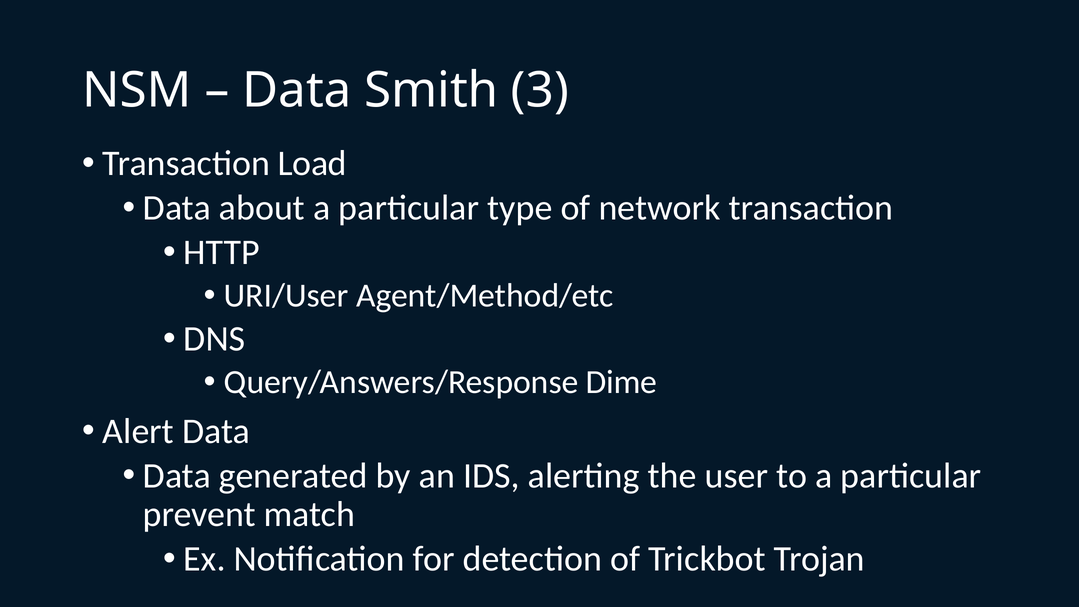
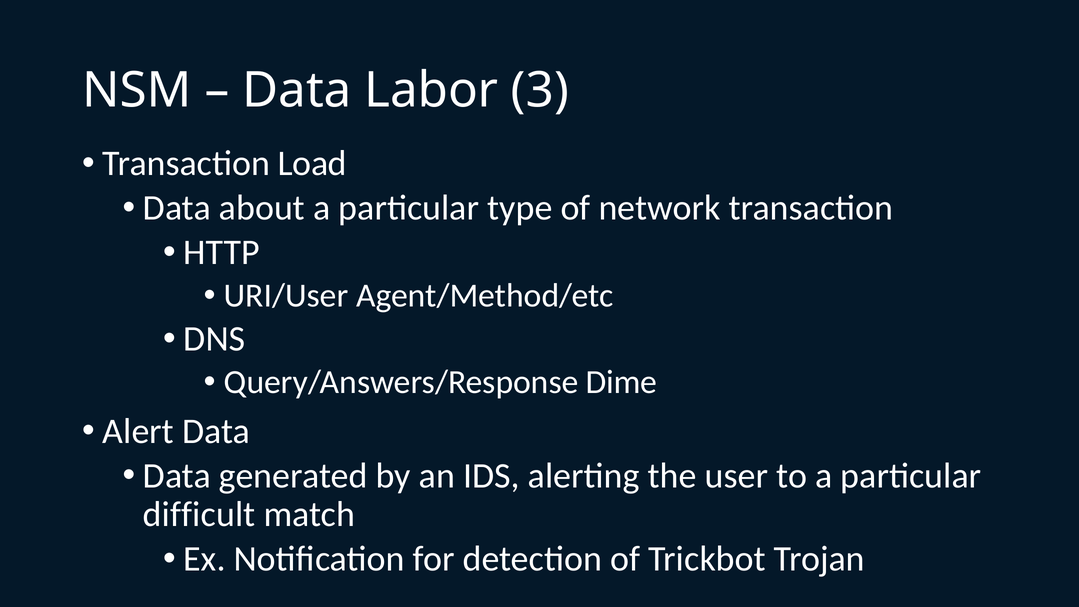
Smith: Smith -> Labor (431, 91)
prevent: prevent -> difficult (199, 515)
